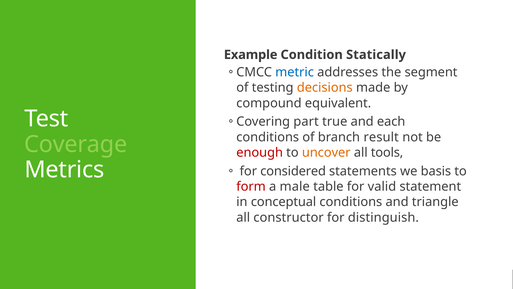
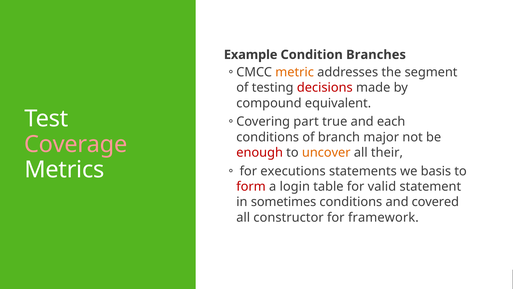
Statically: Statically -> Branches (376, 55)
metric colour: blue -> orange (295, 72)
decisions colour: orange -> red (325, 88)
result: result -> major (381, 137)
Coverage colour: light green -> pink (76, 144)
tools: tools -> their (387, 152)
considered: considered -> executions (293, 171)
male: male -> login (295, 186)
conceptual: conceptual -> sometimes (284, 202)
triangle: triangle -> covered (435, 202)
distinguish: distinguish -> framework (383, 217)
